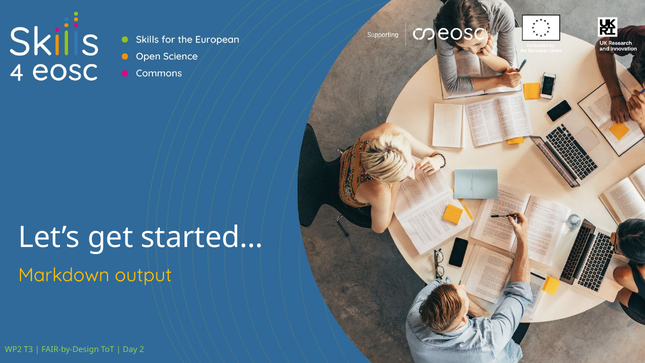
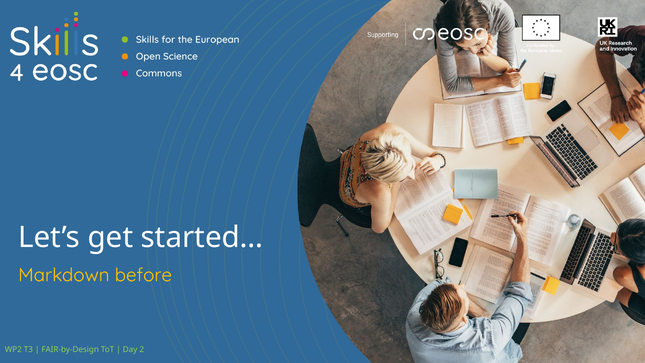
output: output -> before (143, 275)
